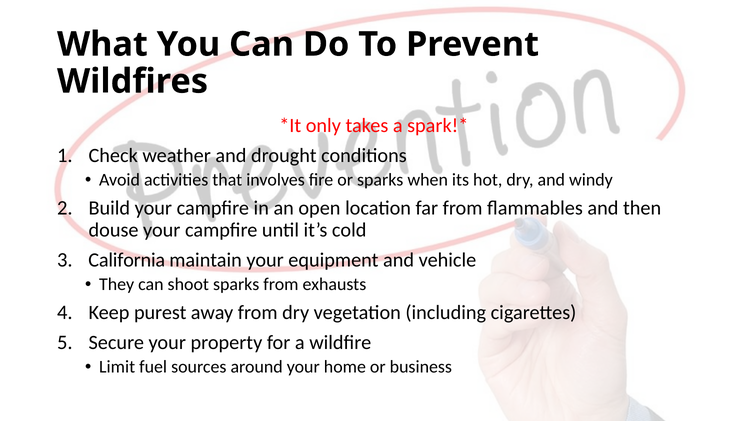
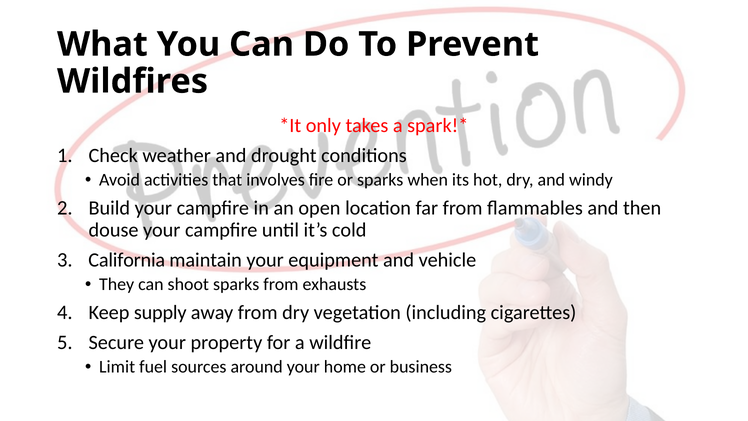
purest: purest -> supply (160, 313)
